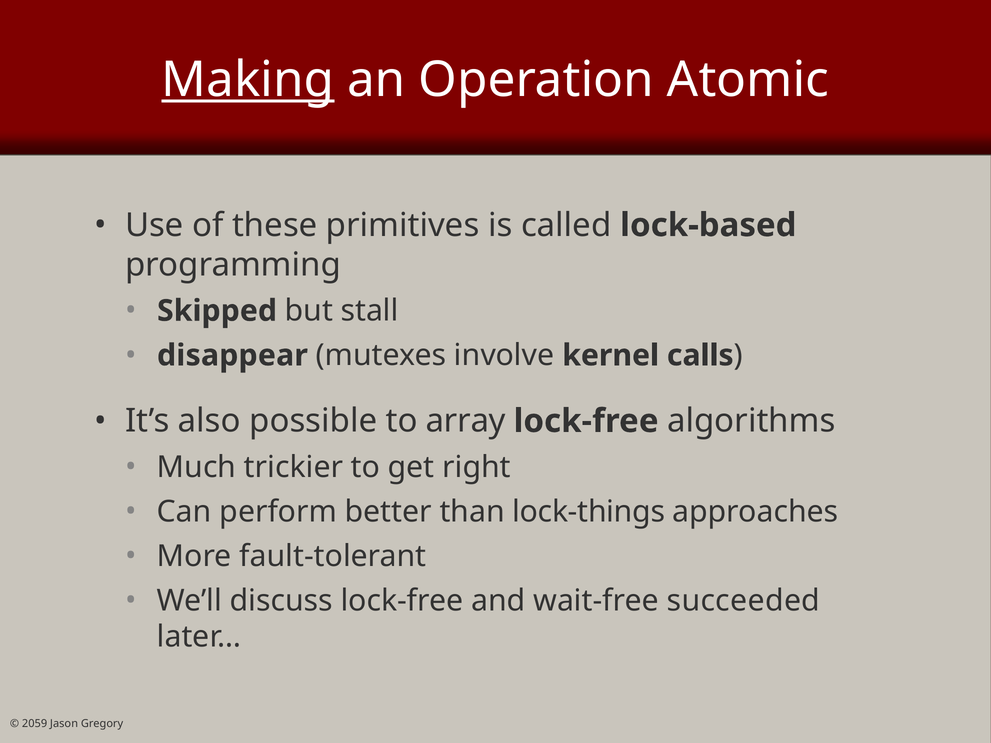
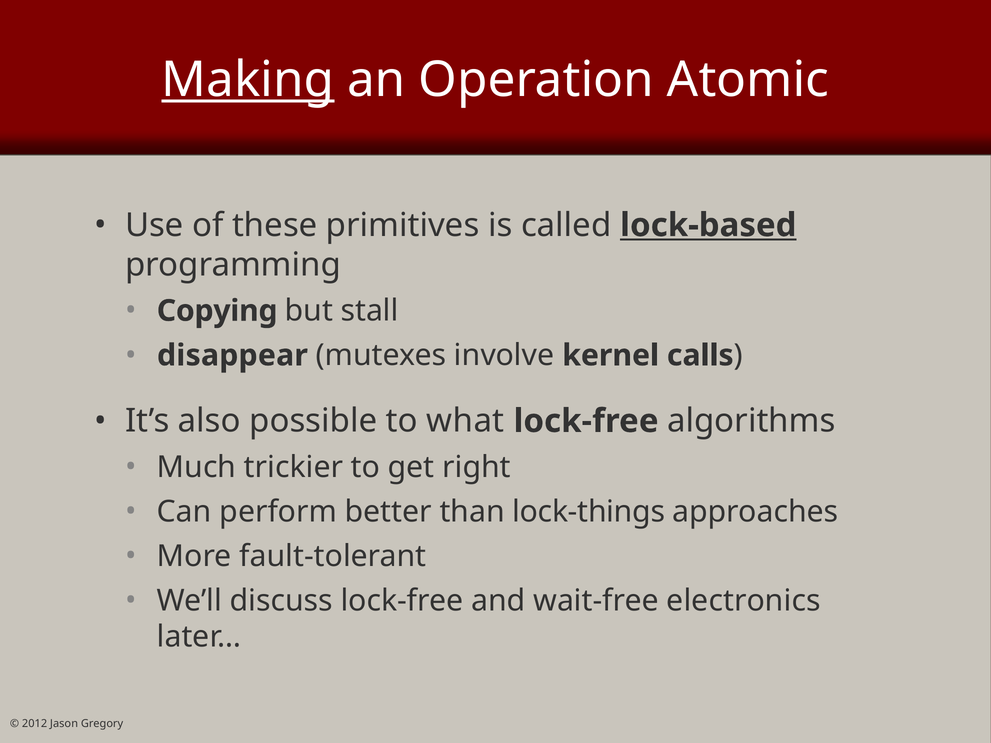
lock-based underline: none -> present (708, 225)
Skipped: Skipped -> Copying (217, 311)
array: array -> what (465, 421)
succeeded: succeeded -> electronics (744, 601)
2059: 2059 -> 2012 (35, 724)
